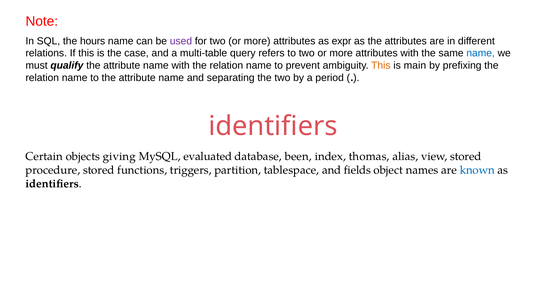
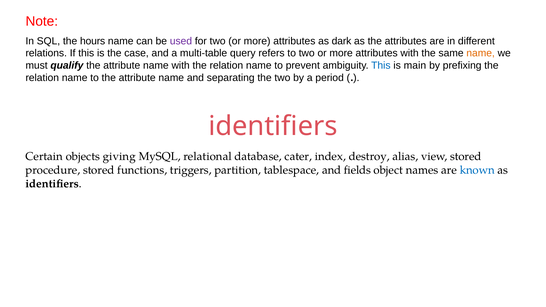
expr: expr -> dark (342, 41)
name colour: blue -> orange (481, 53)
This colour: orange -> blue (381, 66)
evaluated: evaluated -> relational (208, 156)
been: been -> cater (298, 156)
thomas: thomas -> destroy (369, 156)
